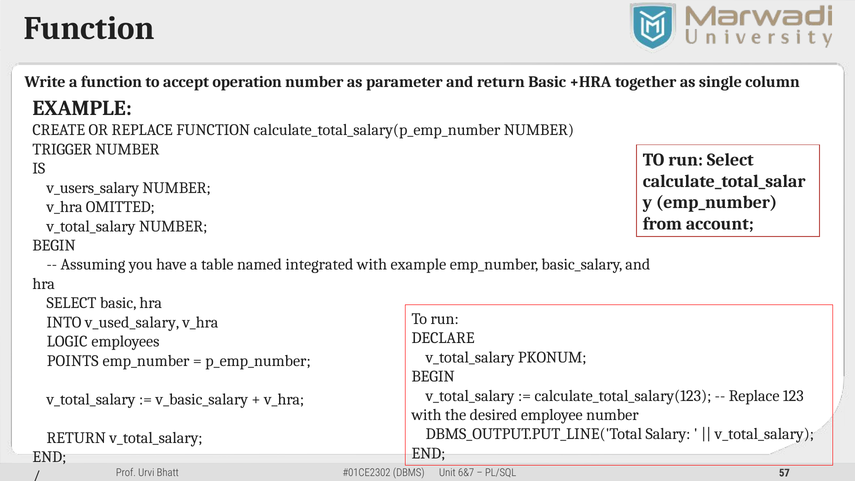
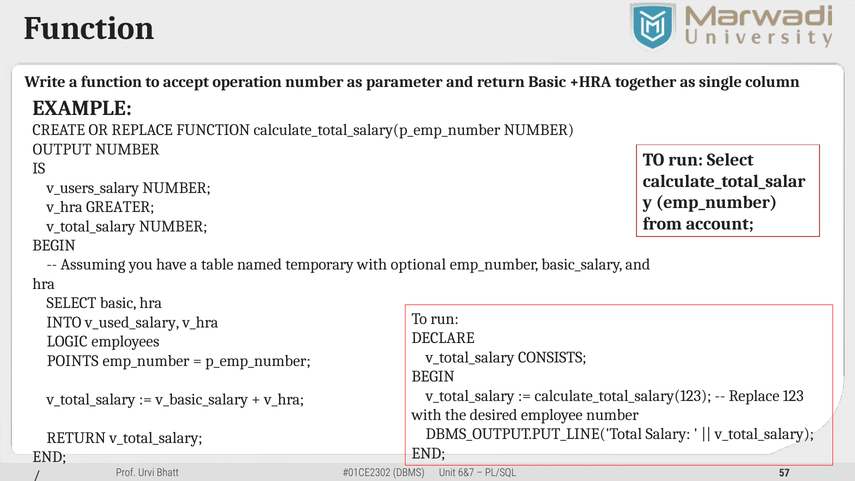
TRIGGER: TRIGGER -> OUTPUT (62, 149)
OMITTED: OMITTED -> GREATER (120, 207)
integrated: integrated -> temporary (320, 265)
with example: example -> optional (418, 265)
PKONUM: PKONUM -> CONSISTS (552, 357)
